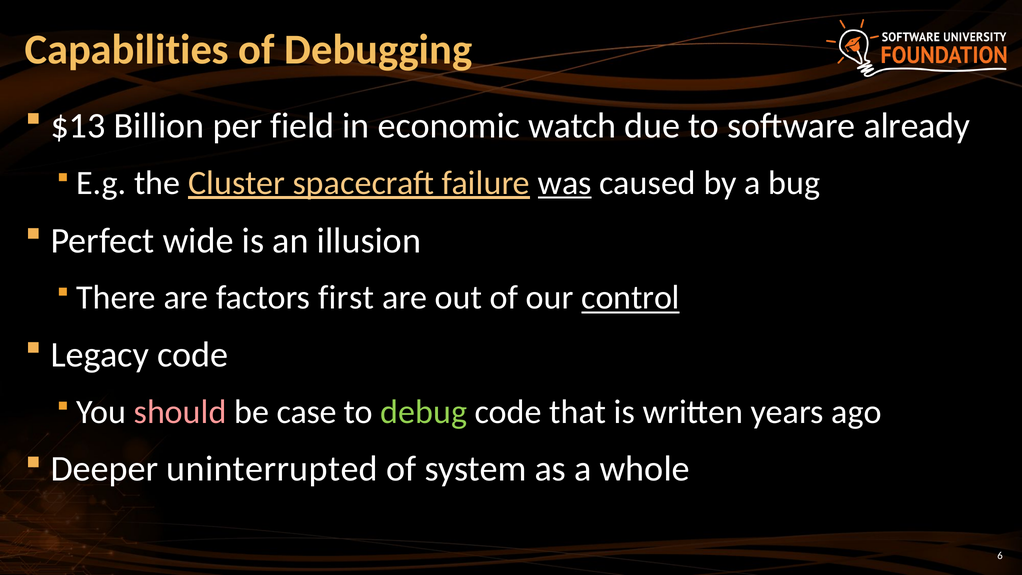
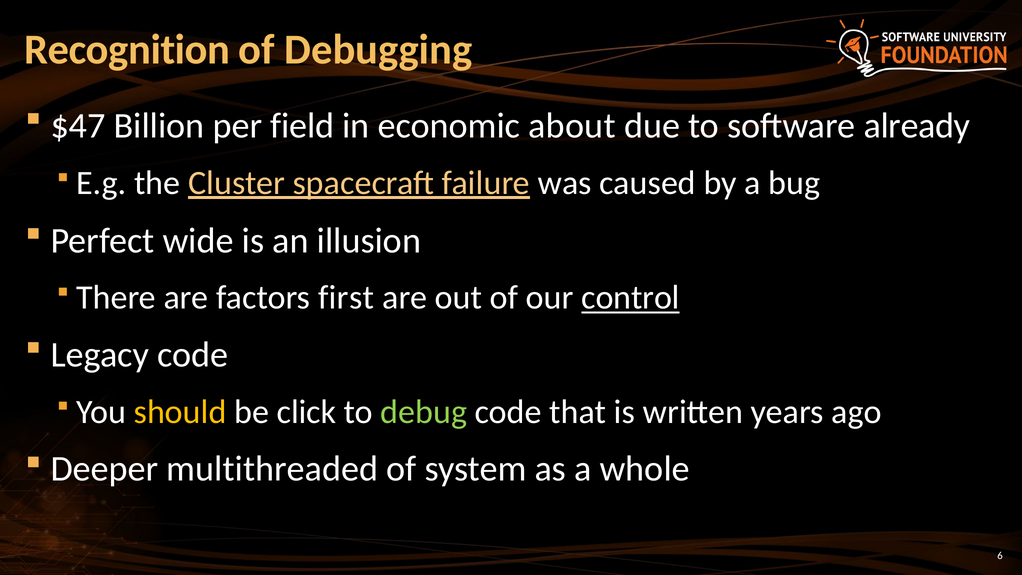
Capabilities: Capabilities -> Recognition (127, 50)
$13: $13 -> $47 (78, 126)
watch: watch -> about (572, 126)
was underline: present -> none (565, 183)
should colour: pink -> yellow (180, 412)
case: case -> click (306, 412)
uninterrupted: uninterrupted -> multithreaded (272, 469)
